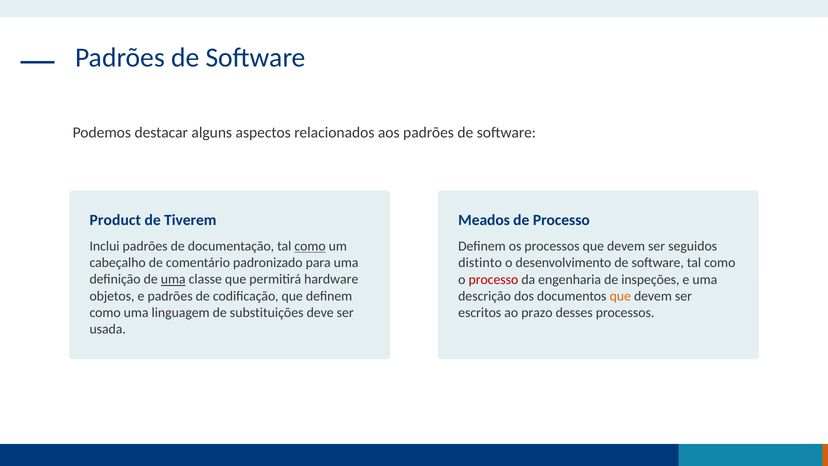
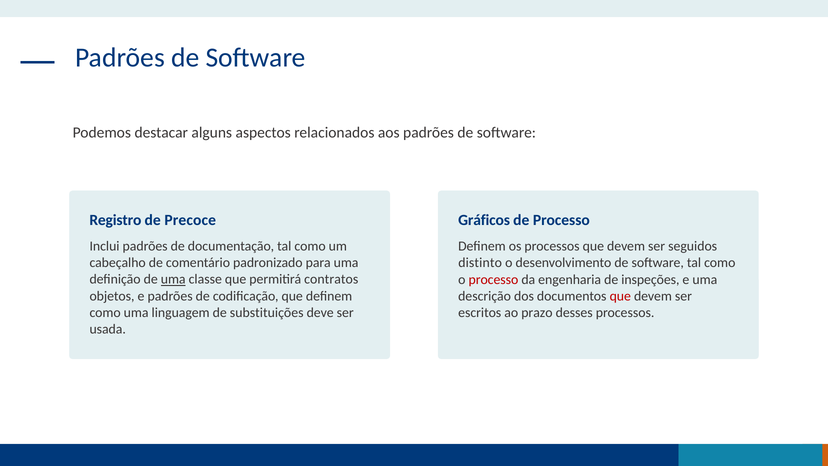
Product: Product -> Registro (115, 220)
Tiverem: Tiverem -> Precoce (190, 220)
Meados: Meados -> Gráficos (484, 220)
como underline: present -> none (310, 246)
hardware: hardware -> contratos (331, 279)
que colour: orange -> red (620, 296)
